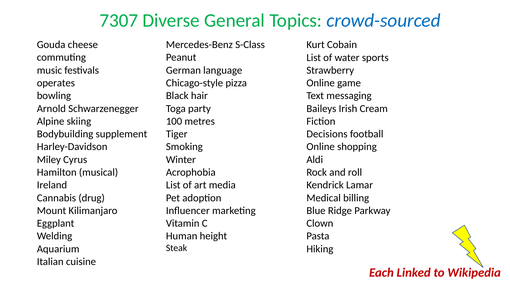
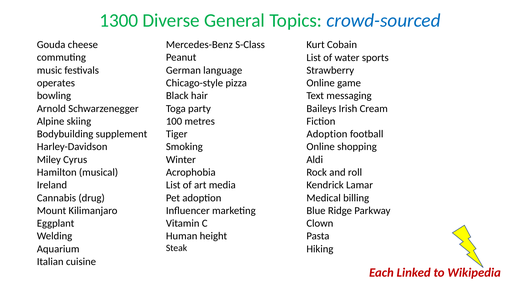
7307: 7307 -> 1300 (119, 20)
Decisions: Decisions -> Adoption (327, 134)
